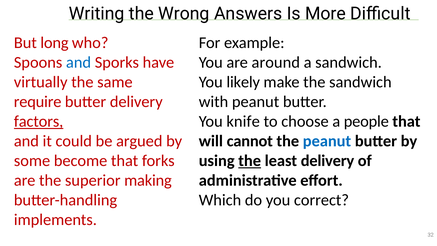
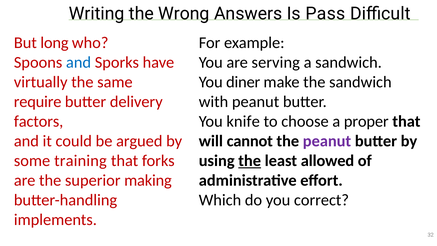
More: More -> Pass (325, 14)
around: around -> serving (276, 62)
likely: likely -> diner (243, 82)
factors underline: present -> none (39, 121)
people: people -> proper (366, 121)
peanut colour: blue -> purple (327, 141)
become: become -> training (80, 161)
least delivery: delivery -> allowed (327, 161)
